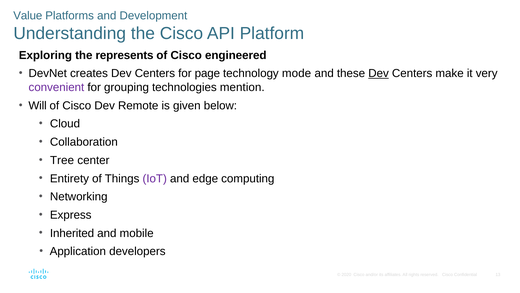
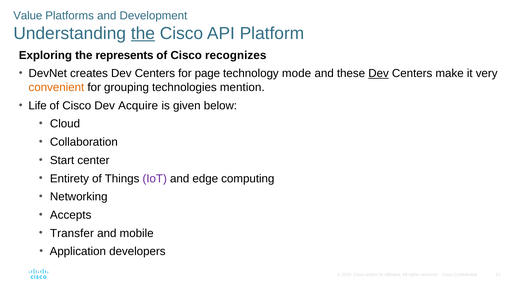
the underline: none -> present (143, 33)
engineered: engineered -> recognizes (236, 55)
convenient colour: purple -> orange (56, 87)
Will: Will -> Life (38, 105)
Remote: Remote -> Acquire (138, 105)
Tree: Tree -> Start (62, 160)
Express: Express -> Accepts (71, 215)
Inherited: Inherited -> Transfer (72, 233)
